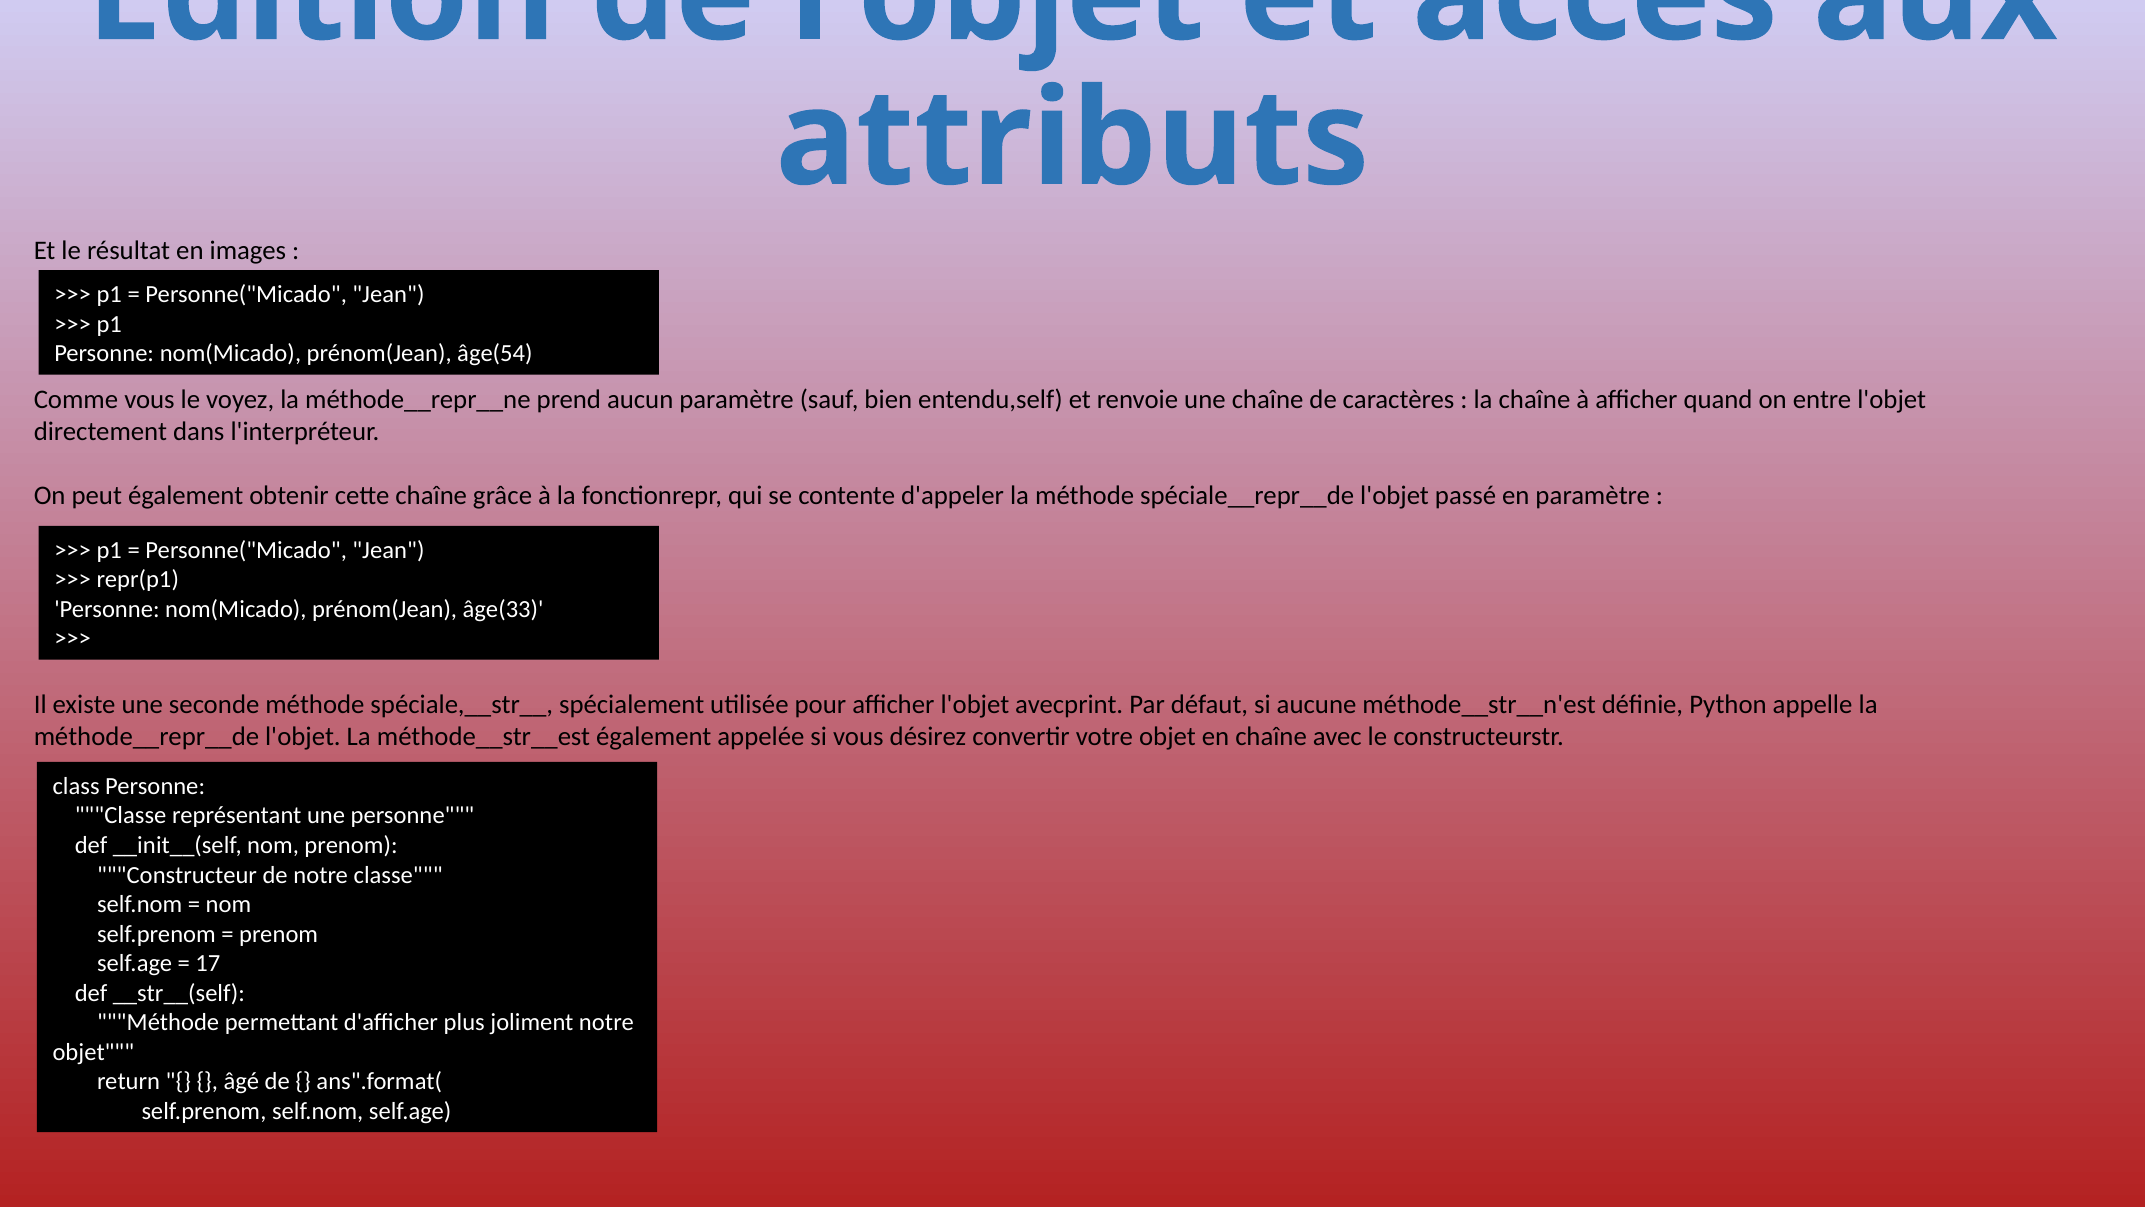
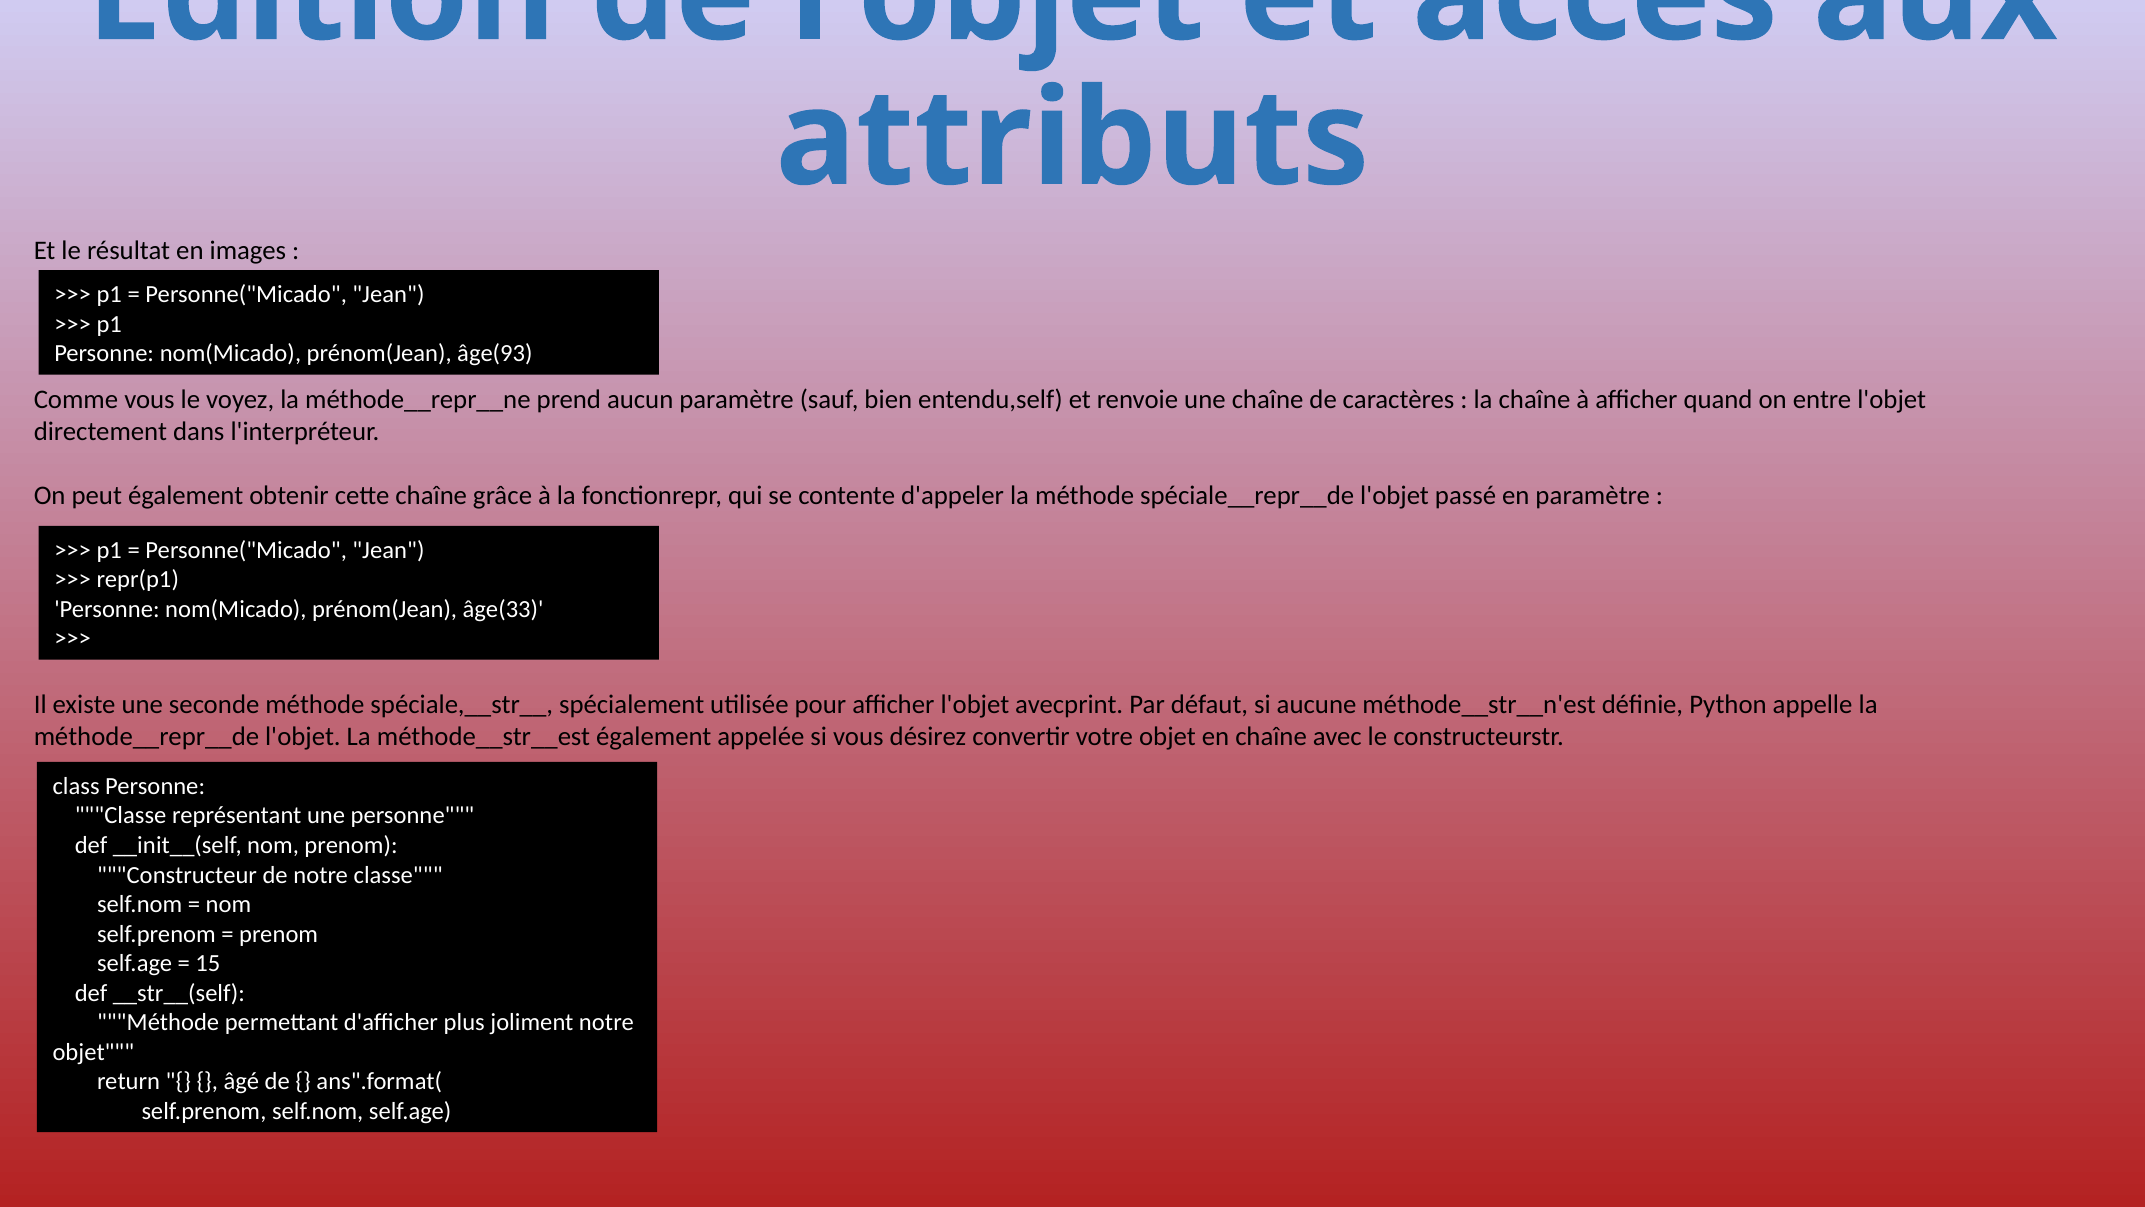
âge(54: âge(54 -> âge(93 (495, 354)
17: 17 -> 15 (208, 963)
